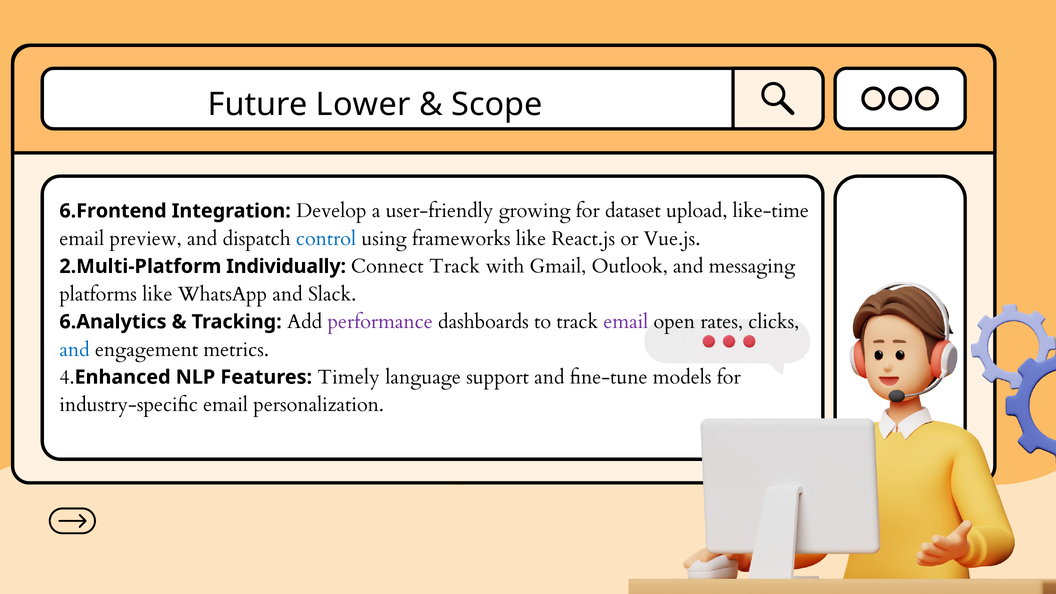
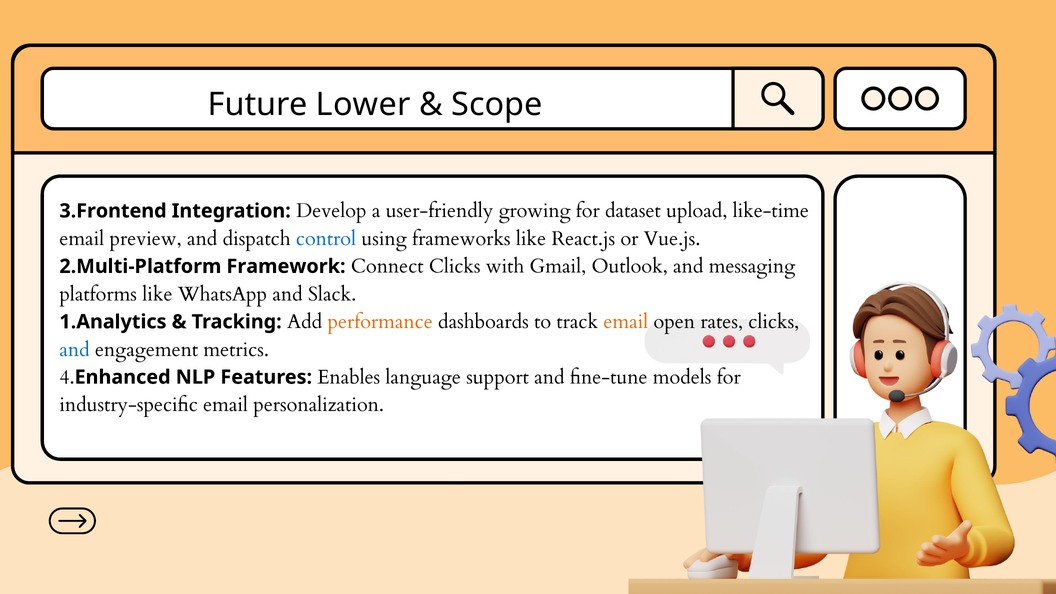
6.Frontend: 6.Frontend -> 3.Frontend (113, 211)
Individually: Individually -> Framework (286, 266)
Connect Track: Track -> Clicks (455, 266)
6.Analytics: 6.Analytics -> 1.Analytics (113, 322)
performance colour: purple -> orange (380, 322)
email colour: purple -> orange (626, 322)
Timely: Timely -> Enables (349, 377)
